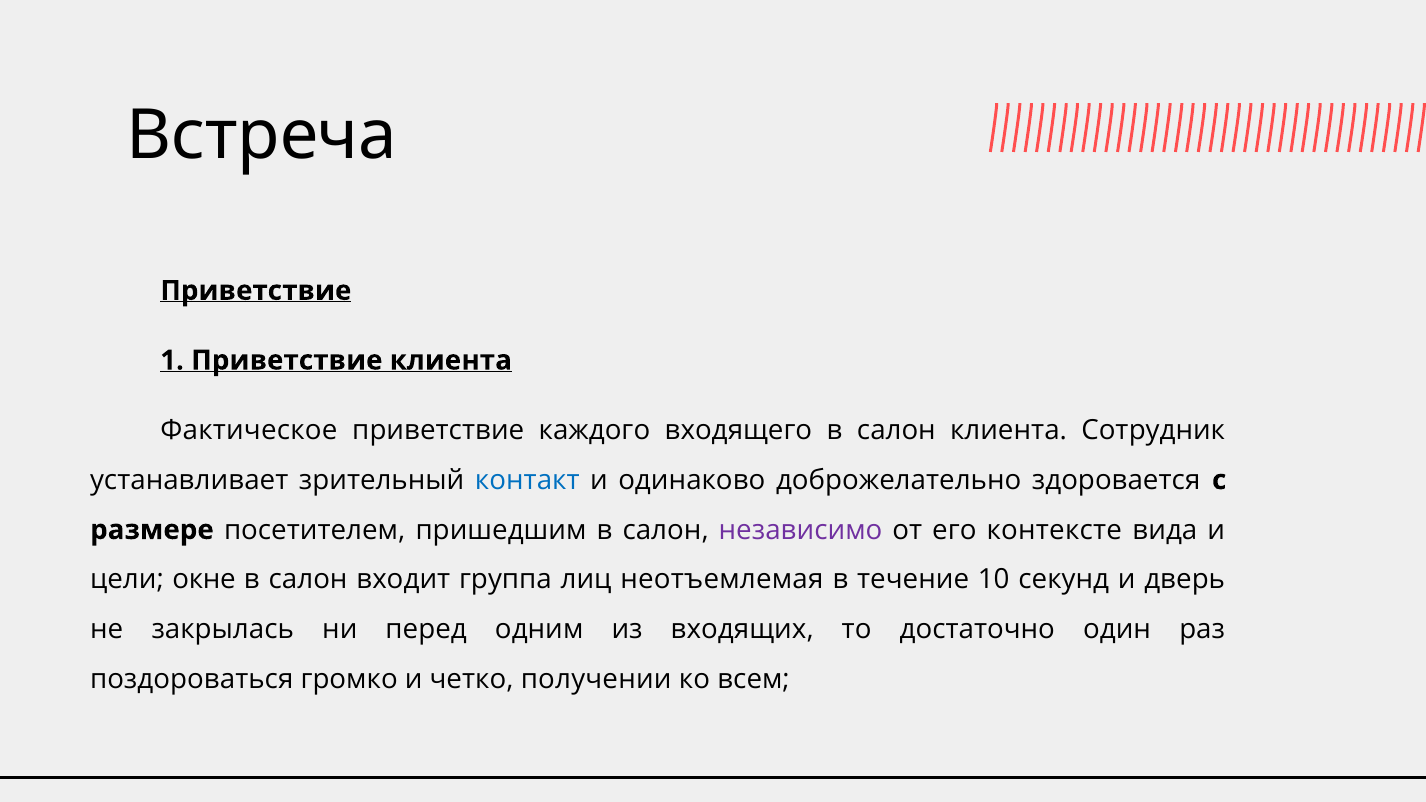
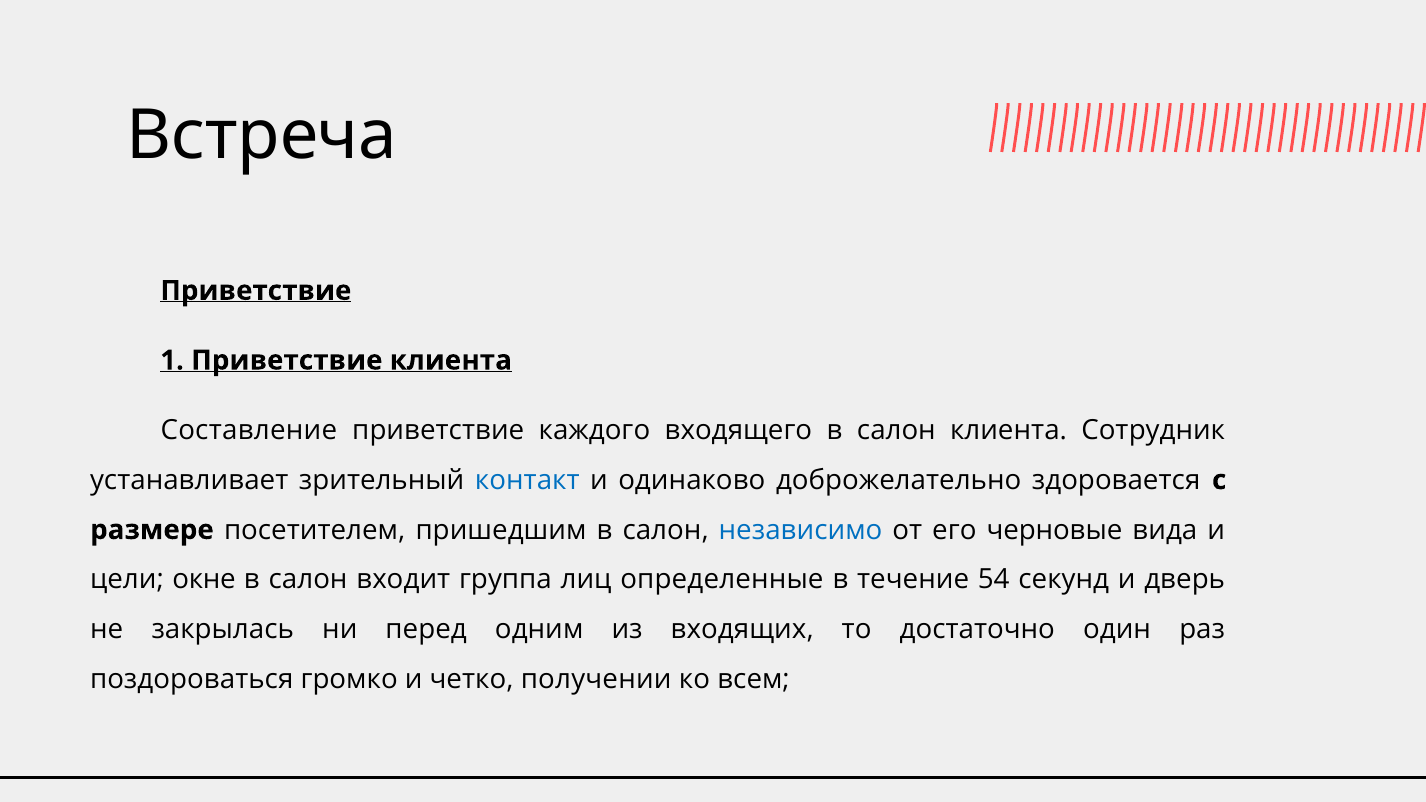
Фактическое: Фактическое -> Составление (249, 430)
независимо colour: purple -> blue (801, 530)
контексте: контексте -> черновые (1054, 530)
неотъемлемая: неотъемлемая -> определенные (722, 580)
10: 10 -> 54 (994, 580)
